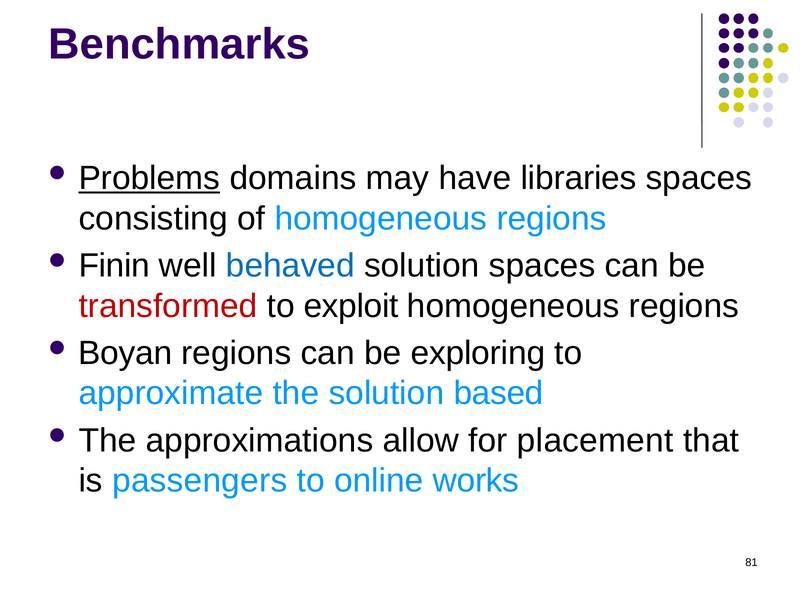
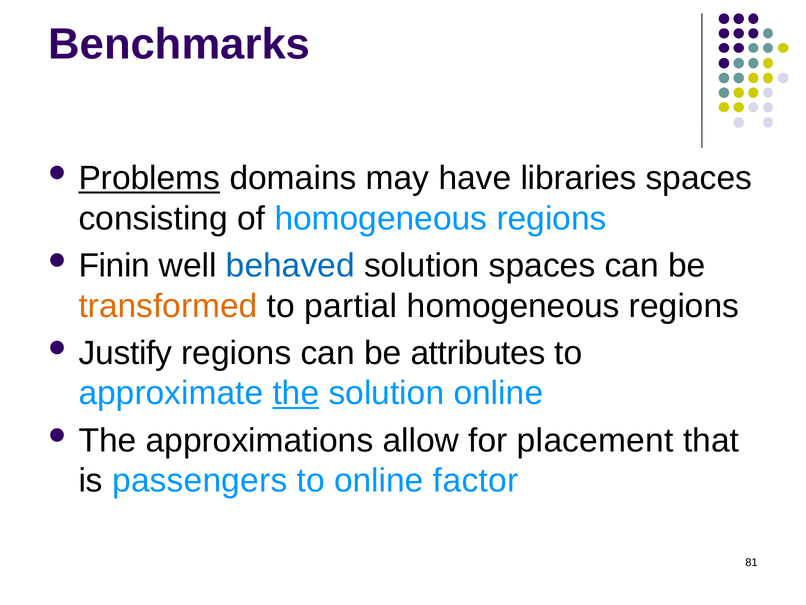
transformed colour: red -> orange (168, 306)
exploit: exploit -> partial (351, 306)
Boyan: Boyan -> Justify (125, 353)
exploring: exploring -> attributes (478, 353)
the underline: none -> present (296, 393)
solution based: based -> online (498, 393)
works: works -> factor (476, 480)
